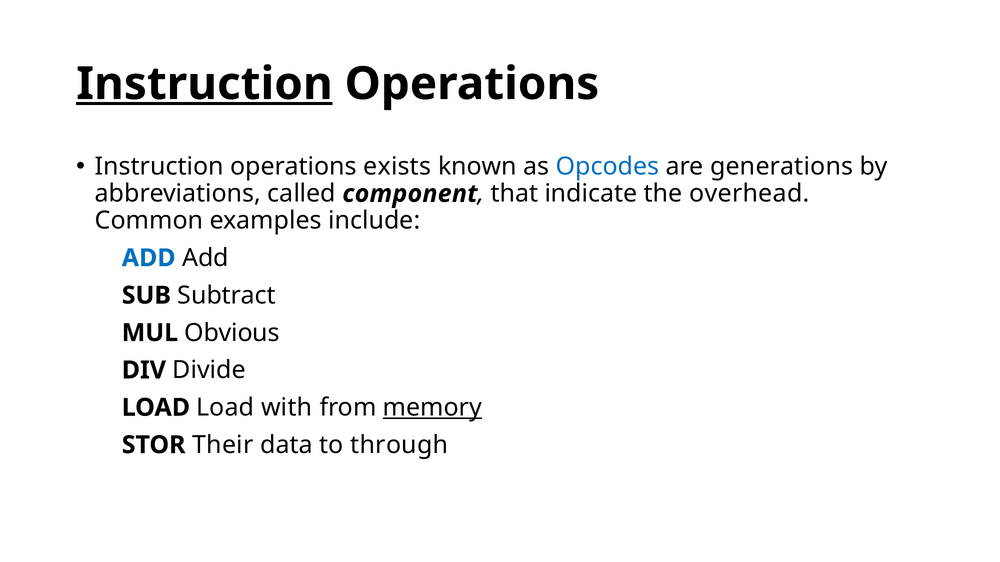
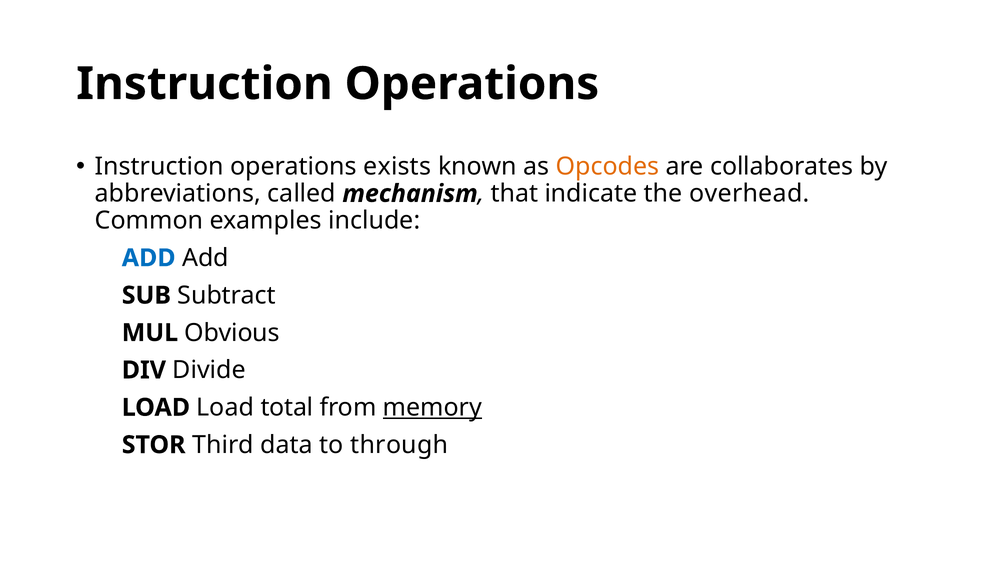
Instruction underline: present -> none (204, 84)
Opcodes colour: blue -> orange (607, 167)
generations: generations -> collaborates (782, 167)
component: component -> mechanism (410, 194)
with: with -> total (287, 408)
Their: Their -> Third (223, 445)
